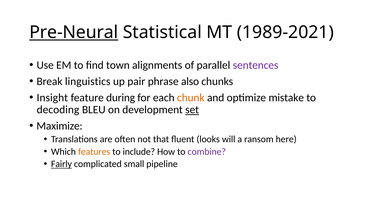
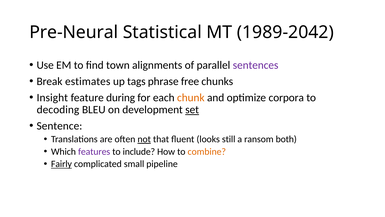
Pre-Neural underline: present -> none (74, 32)
1989-2021: 1989-2021 -> 1989-2042 (285, 32)
linguistics: linguistics -> estimates (88, 81)
pair: pair -> tags (136, 81)
also: also -> free (190, 81)
mistake: mistake -> corpora (286, 97)
Maximize: Maximize -> Sentence (59, 126)
not underline: none -> present (144, 139)
will: will -> still (229, 139)
here: here -> both (286, 139)
features colour: orange -> purple (94, 151)
combine colour: purple -> orange (207, 151)
